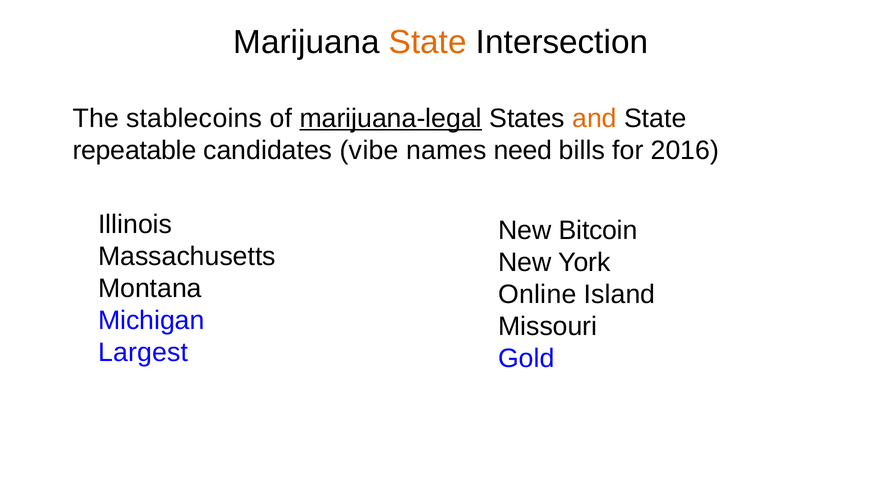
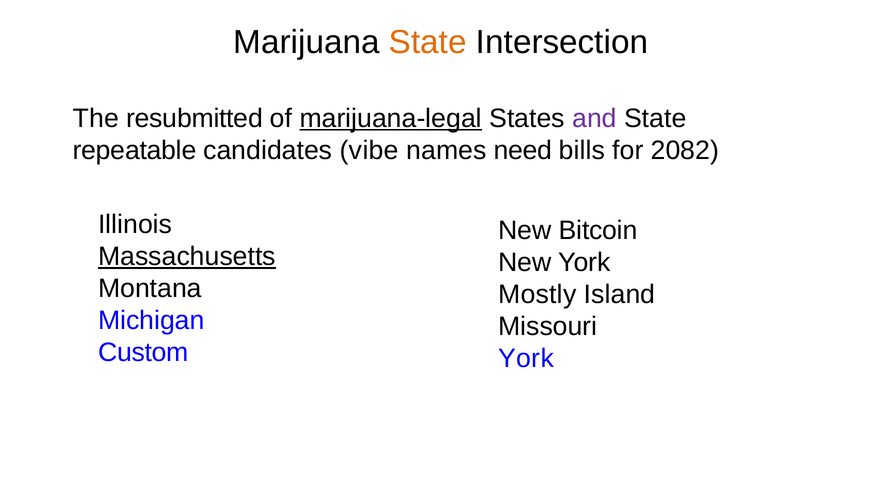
stablecoins: stablecoins -> resubmitted (195, 118)
and colour: orange -> purple (594, 118)
2016: 2016 -> 2082 (685, 150)
Massachusetts underline: none -> present (187, 257)
Online: Online -> Mostly (537, 295)
Largest: Largest -> Custom (143, 353)
Gold: Gold -> York (526, 359)
